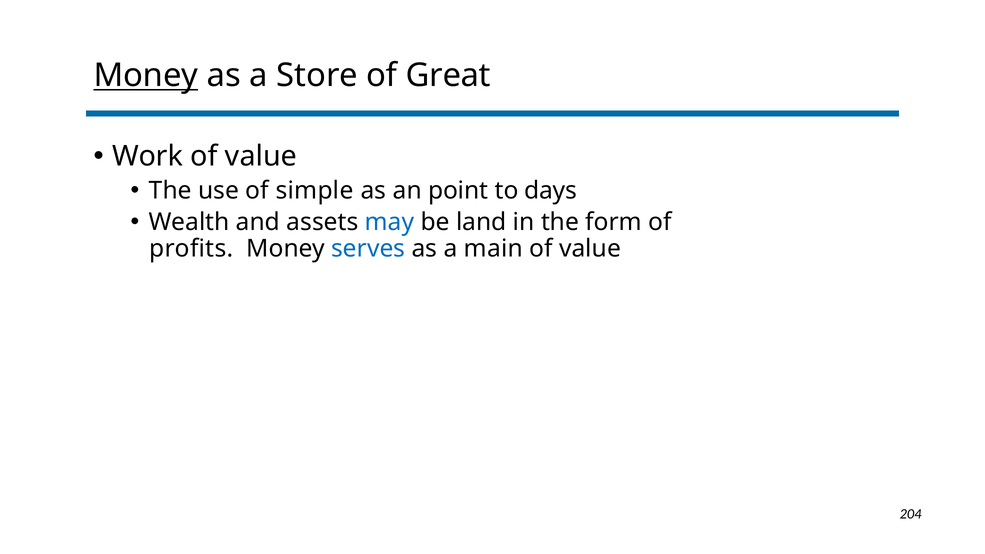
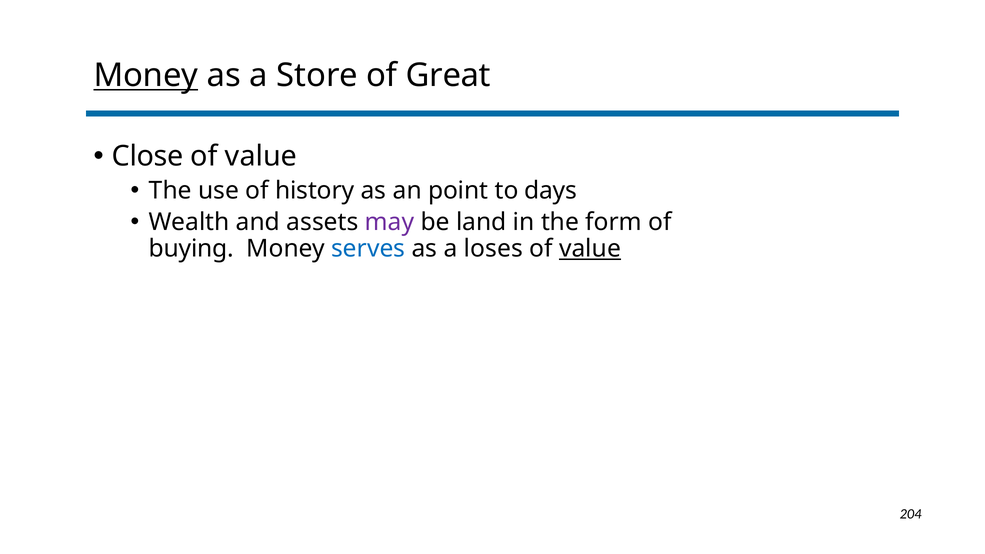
Work: Work -> Close (148, 157)
simple: simple -> history (315, 190)
may colour: blue -> purple (389, 222)
profits: profits -> buying (191, 249)
main: main -> loses (493, 249)
value underline: none -> present (590, 249)
